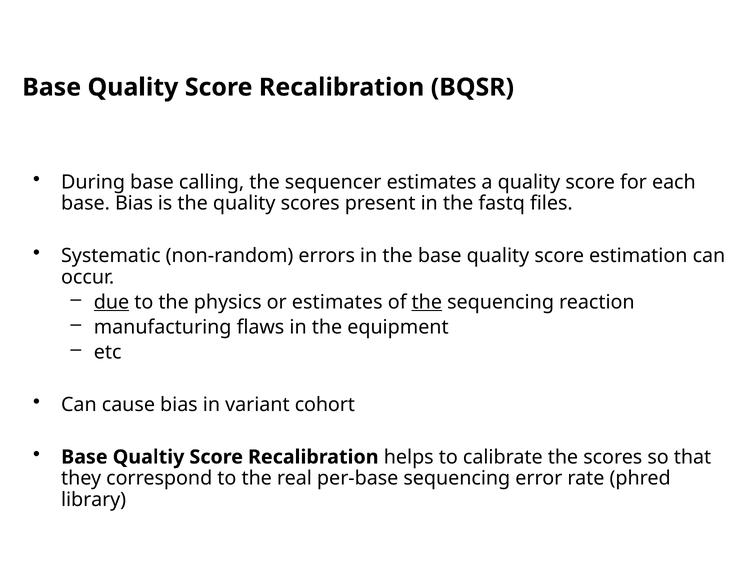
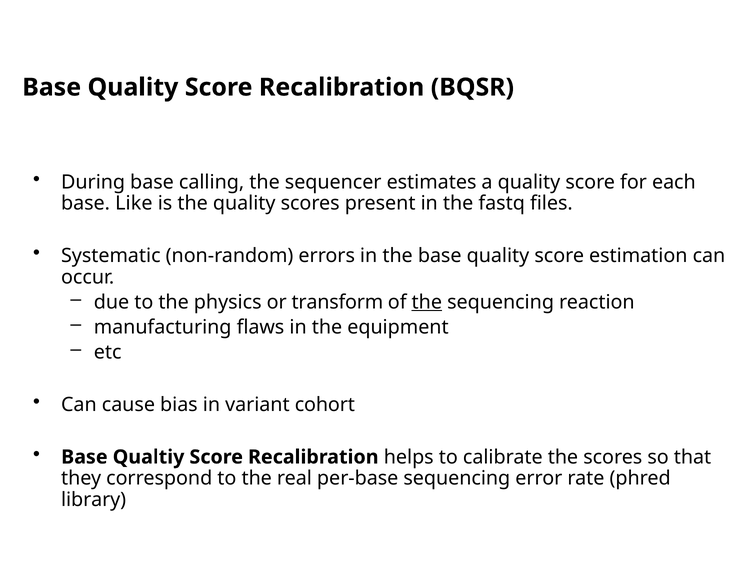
base Bias: Bias -> Like (134, 203)
due underline: present -> none (111, 302)
or estimates: estimates -> transform (337, 302)
